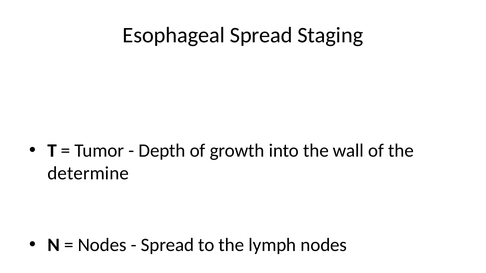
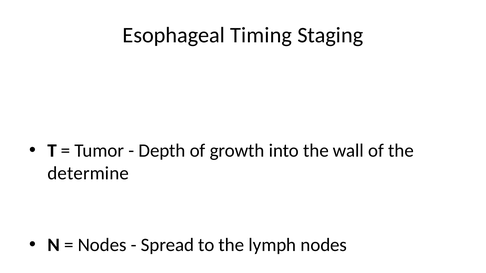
Esophageal Spread: Spread -> Timing (261, 35)
